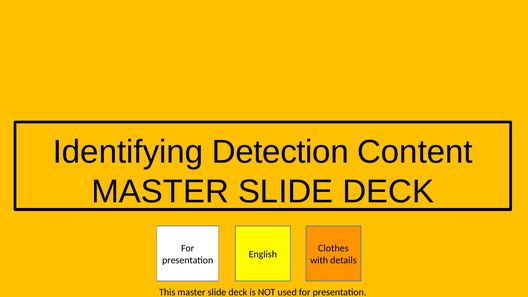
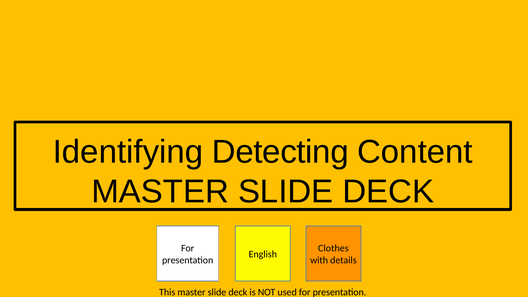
Detection: Detection -> Detecting (280, 152)
